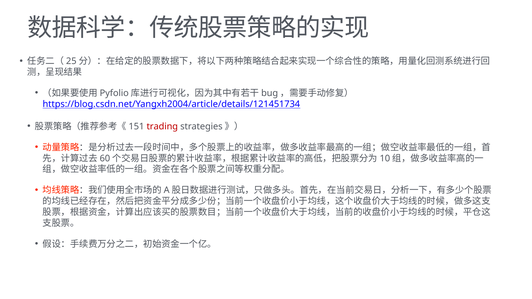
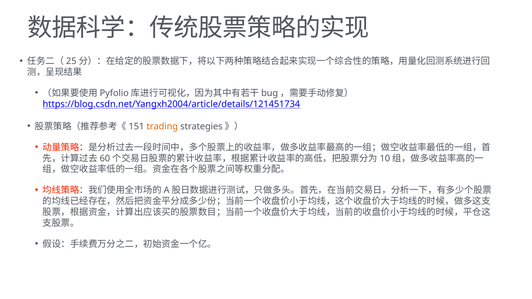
trading colour: red -> orange (162, 127)
